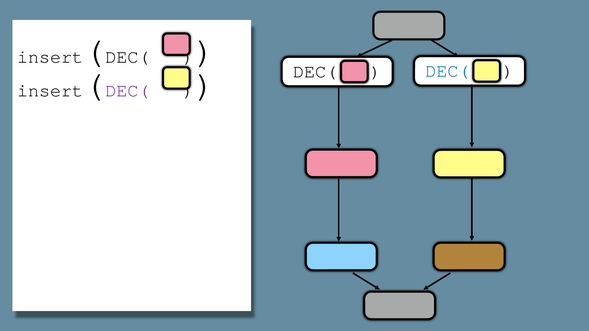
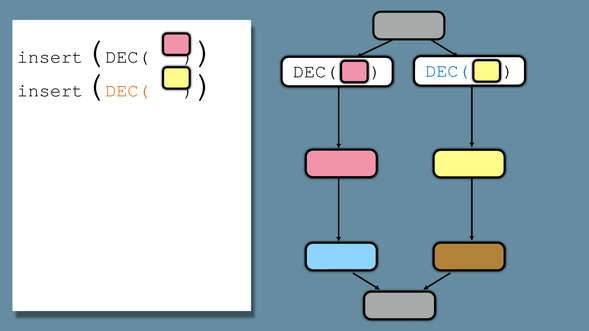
DEC( colour: purple -> orange (127, 91)
